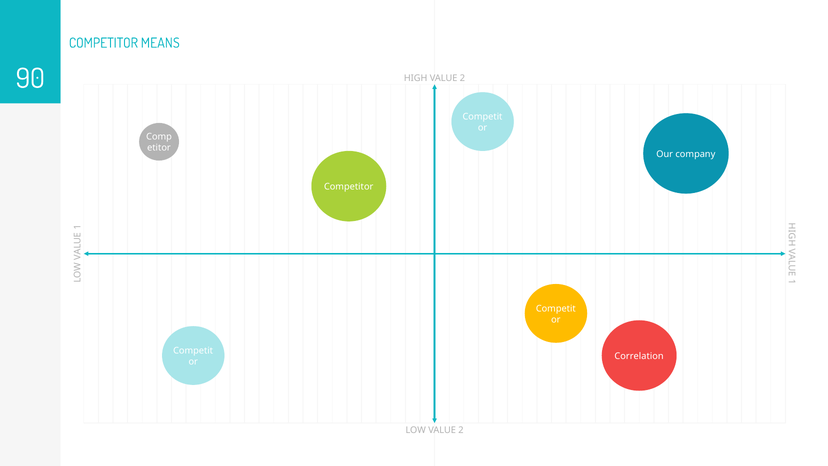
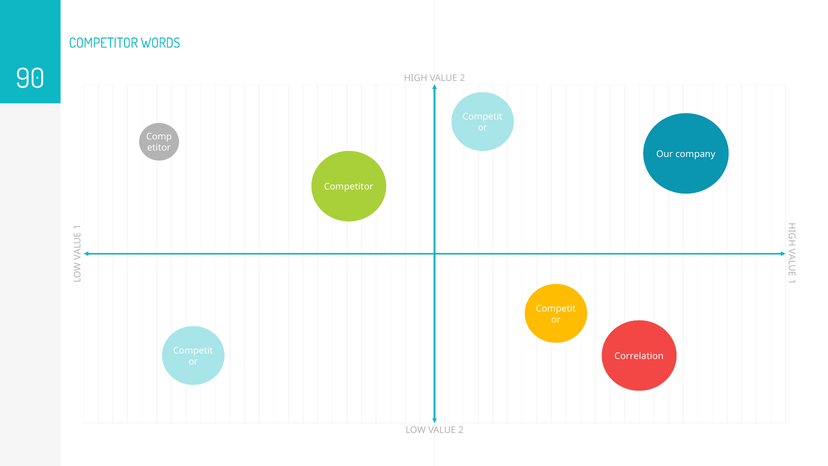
MEANS: MEANS -> WORDS (160, 43)
